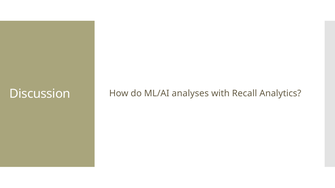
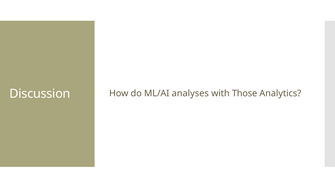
Recall: Recall -> Those (245, 94)
